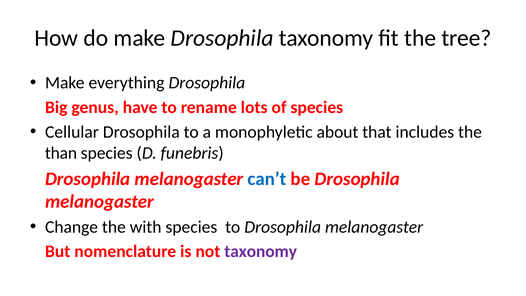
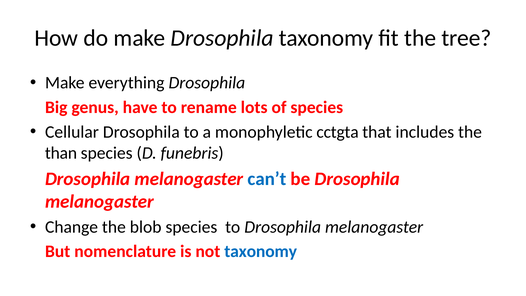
about: about -> cctgta (338, 132)
with: with -> blob (146, 227)
taxonomy colour: purple -> blue (261, 251)
